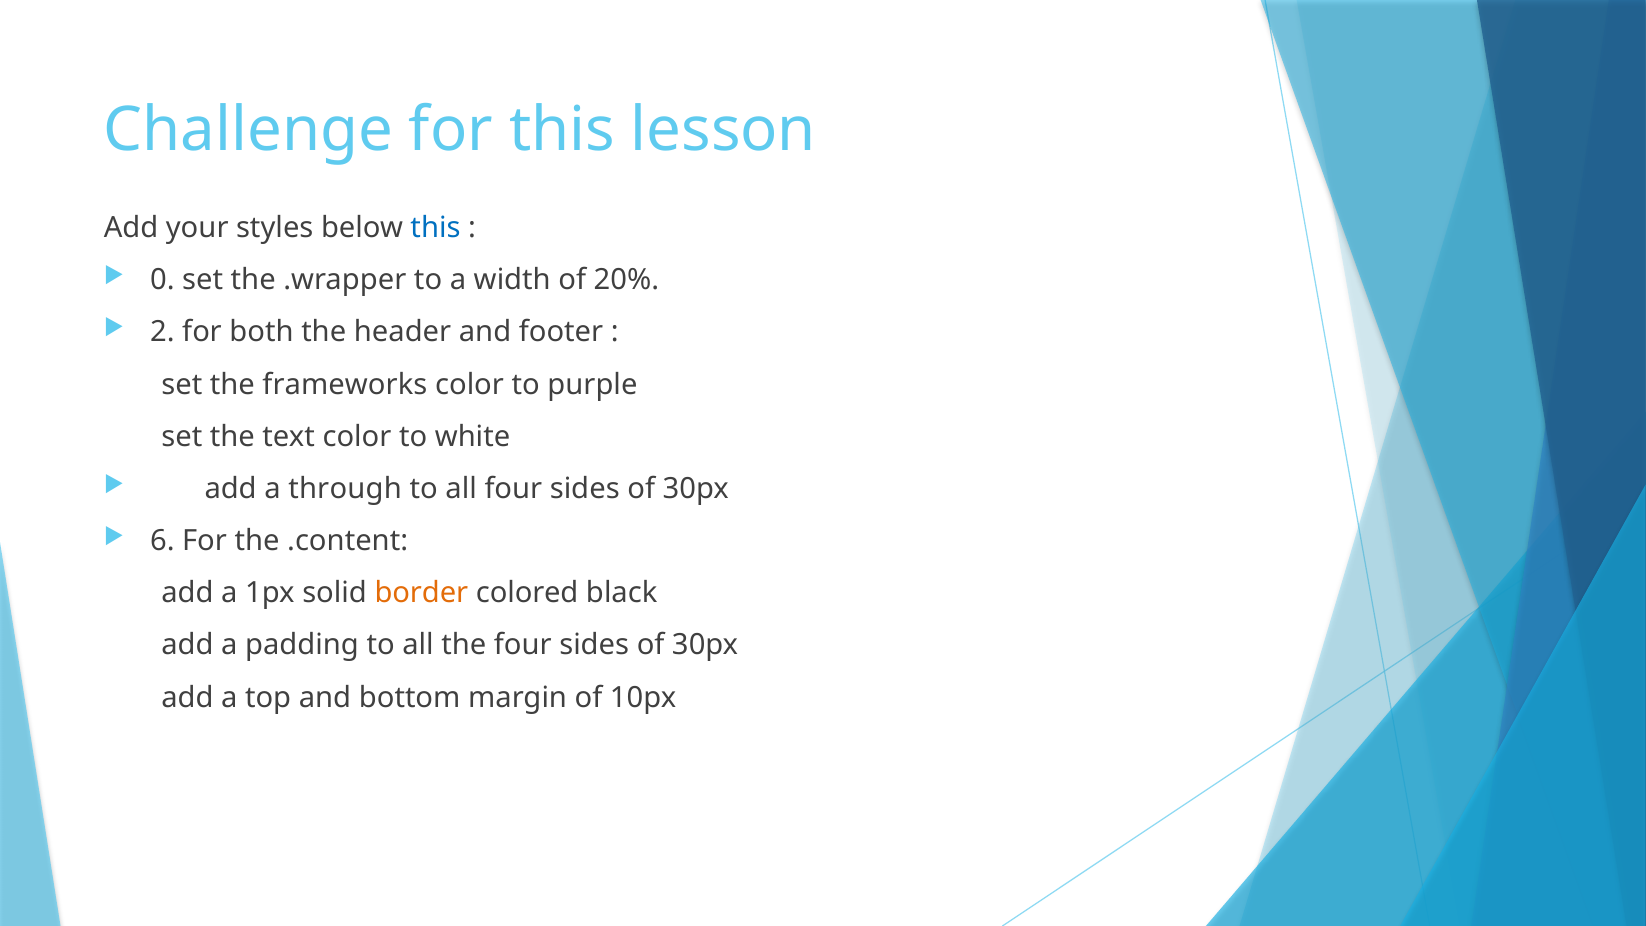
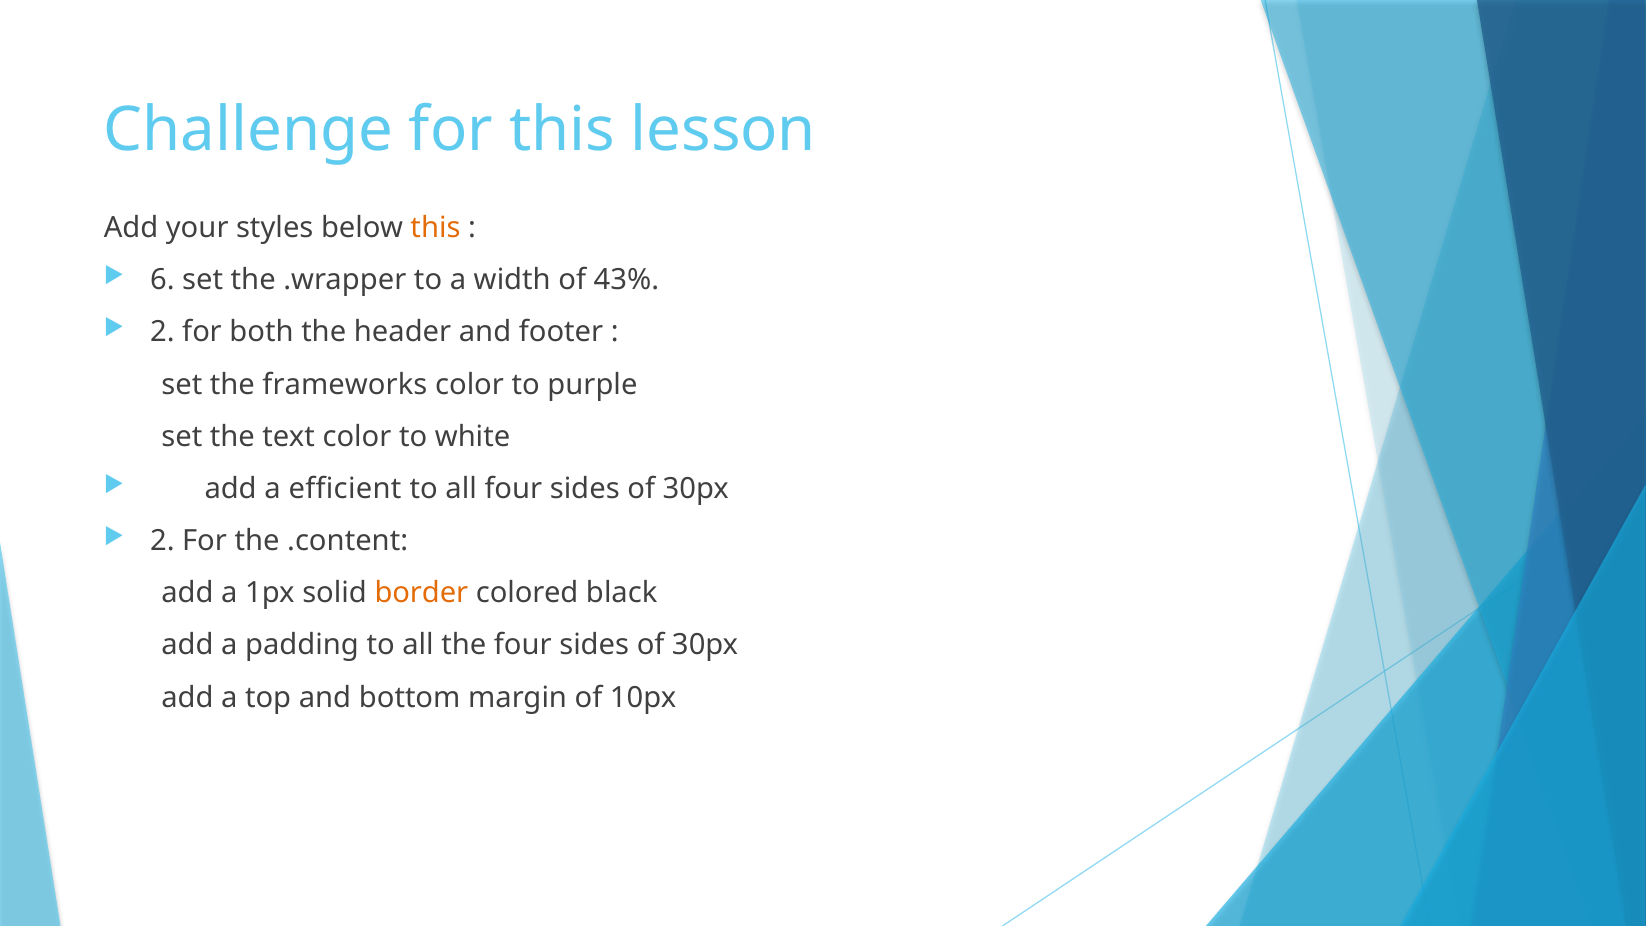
this colour: blue -> orange (436, 228)
0: 0 -> 6 (162, 280)
20%: 20% -> 43% (626, 280)
through: through -> efficient (345, 489)
6: 6 -> 2 (162, 541)
